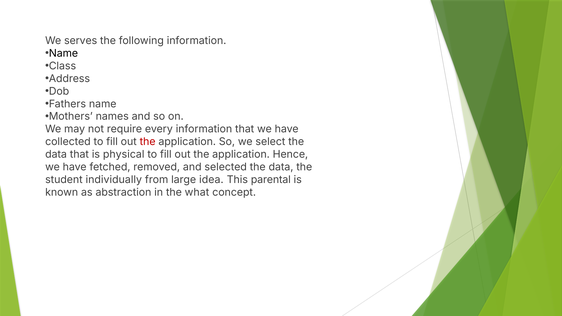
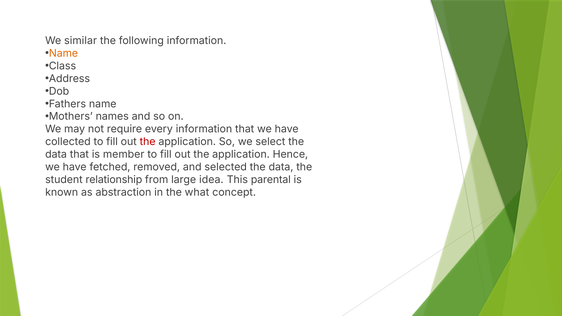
serves: serves -> similar (81, 41)
Name colour: black -> orange (63, 53)
physical: physical -> member (124, 154)
individually: individually -> relationship (114, 180)
